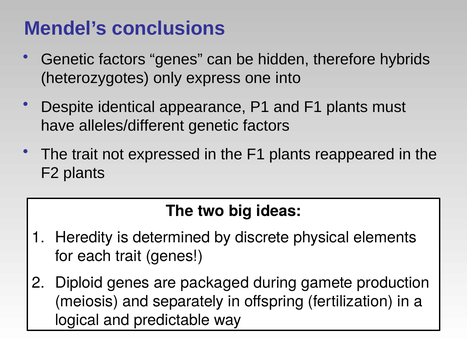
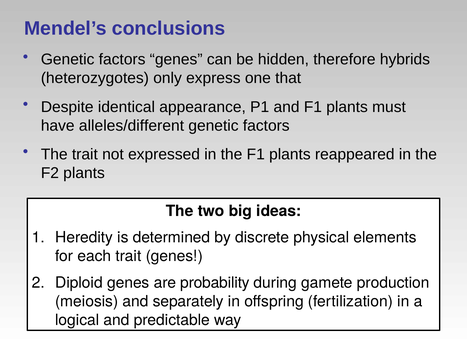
into: into -> that (288, 78)
packaged: packaged -> probability (215, 283)
